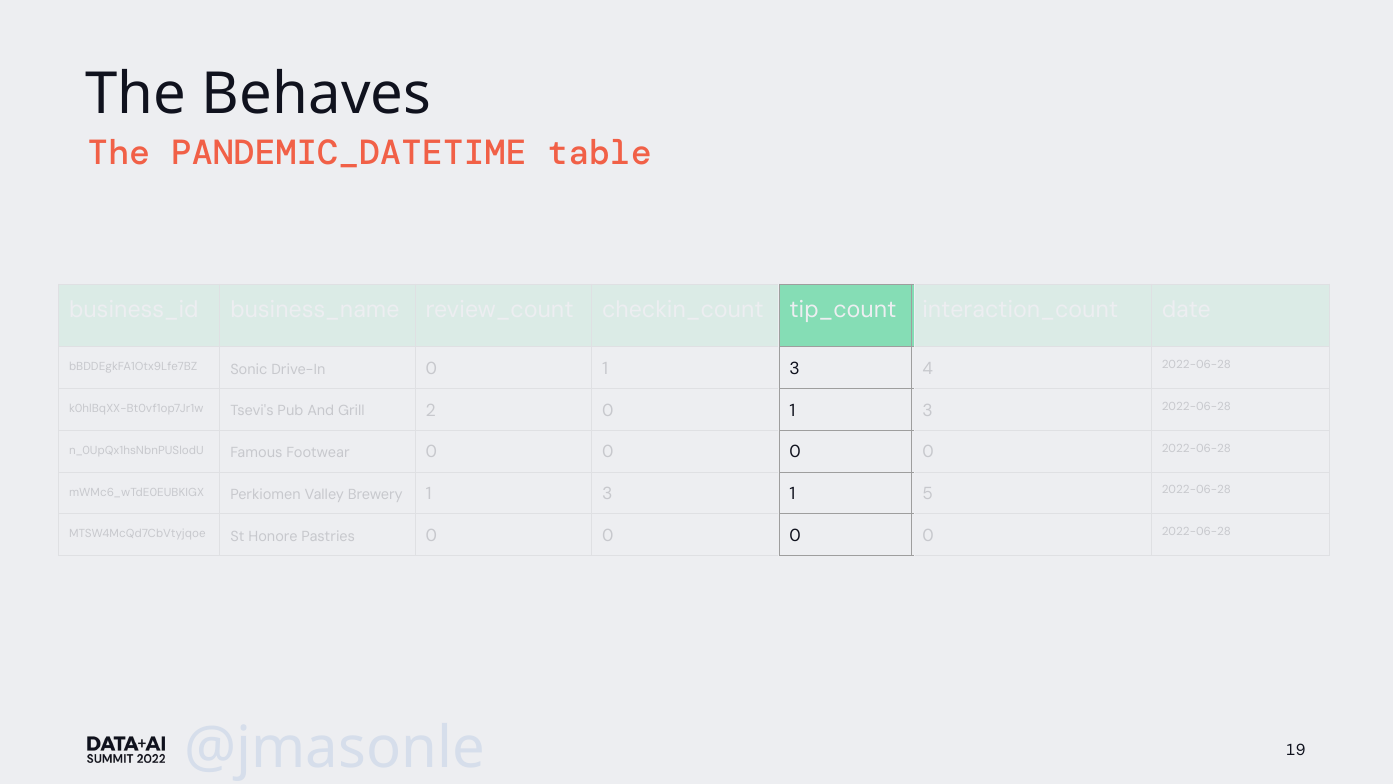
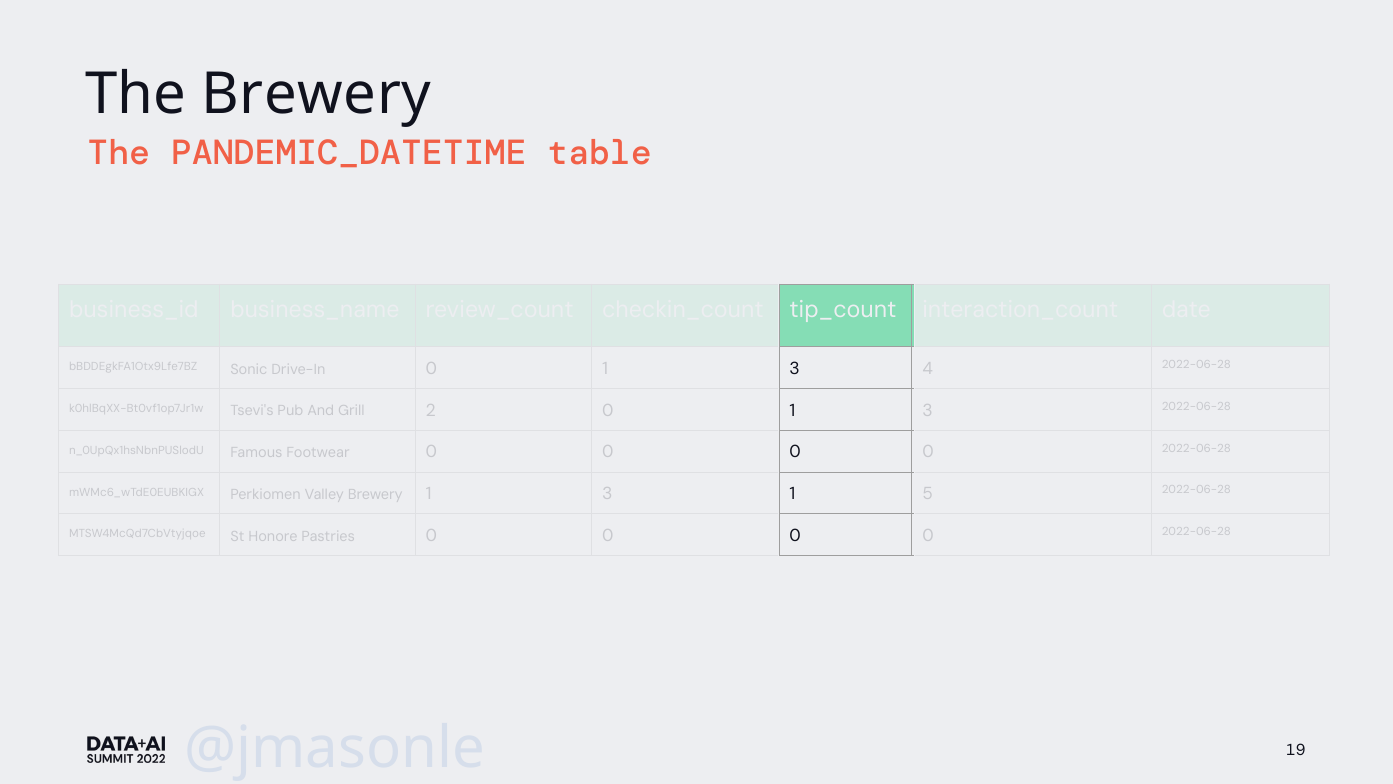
The Behaves: Behaves -> Brewery (316, 94)
